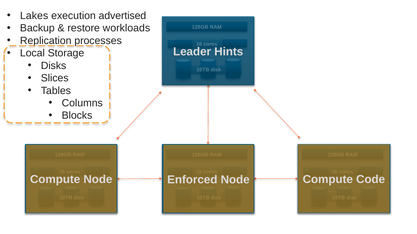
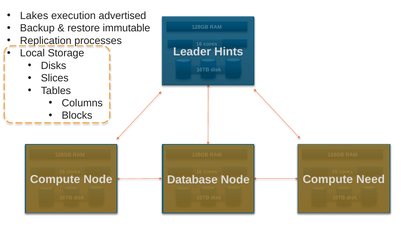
workloads: workloads -> immutable (127, 28)
Code: Code -> Need (371, 180)
Enforced: Enforced -> Database (192, 180)
